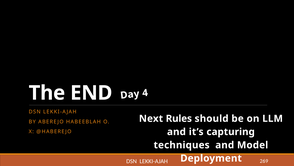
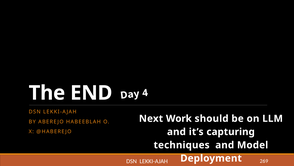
Rules: Rules -> Work (179, 118)
